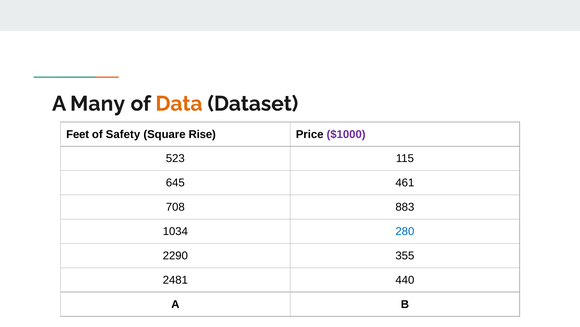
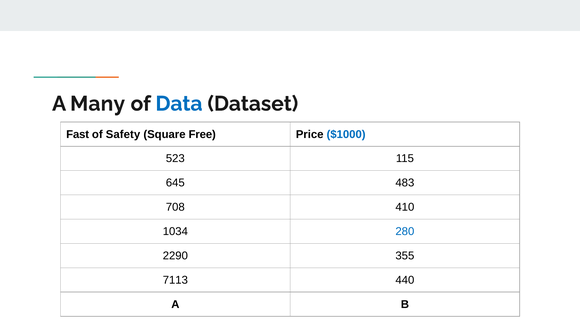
Data colour: orange -> blue (179, 103)
Feet: Feet -> Fast (78, 134)
Rise: Rise -> Free (202, 134)
$1000 colour: purple -> blue (346, 134)
461: 461 -> 483 (405, 182)
883: 883 -> 410 (405, 207)
2481: 2481 -> 7113 (175, 279)
